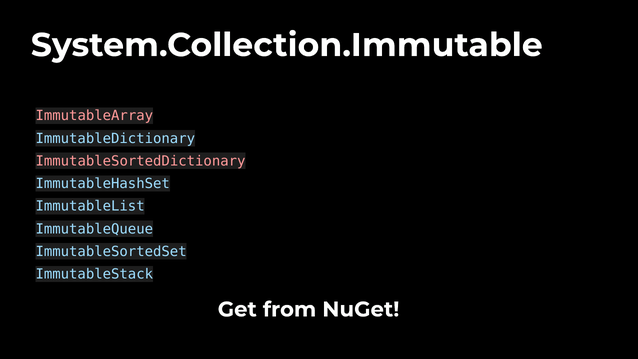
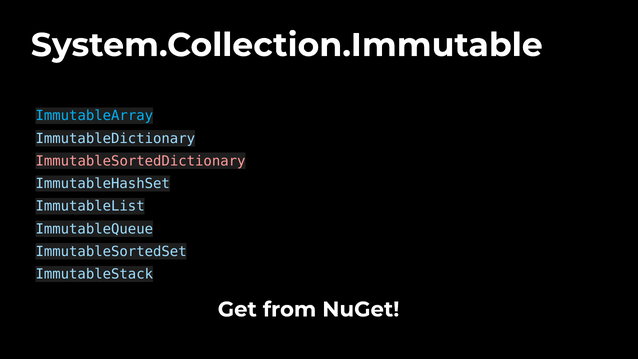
ImmutableArray colour: pink -> light blue (94, 116)
